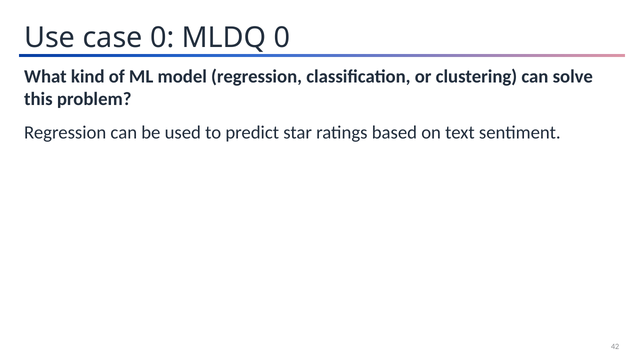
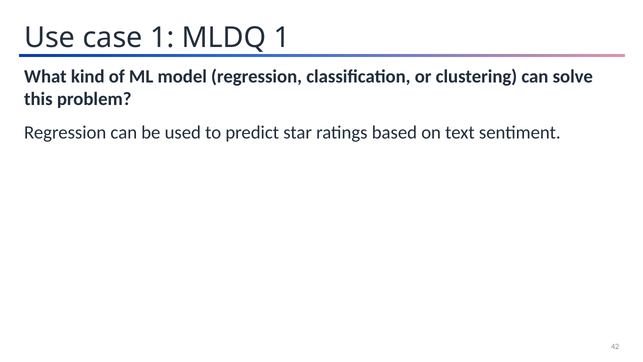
case 0: 0 -> 1 (162, 38)
MLDQ 0: 0 -> 1 (282, 38)
